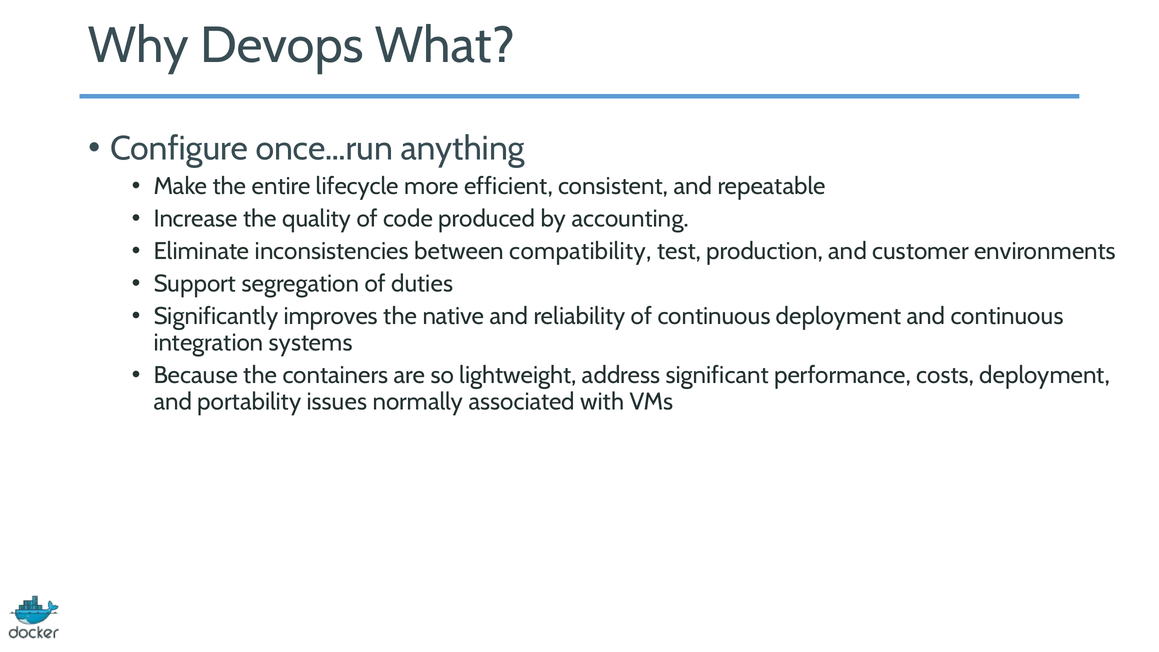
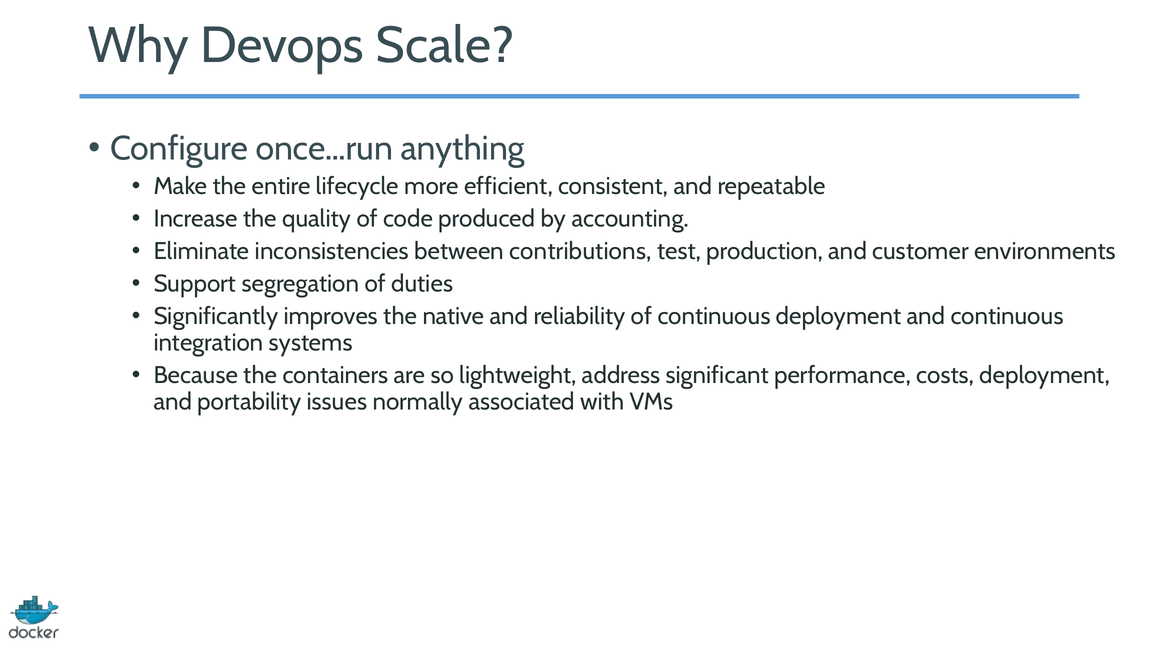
What: What -> Scale (445, 45)
compatibility: compatibility -> contributions (580, 251)
